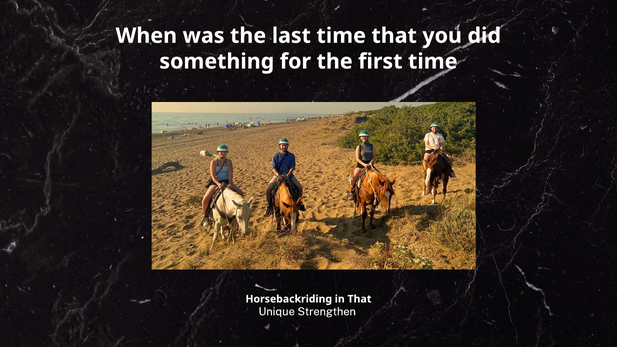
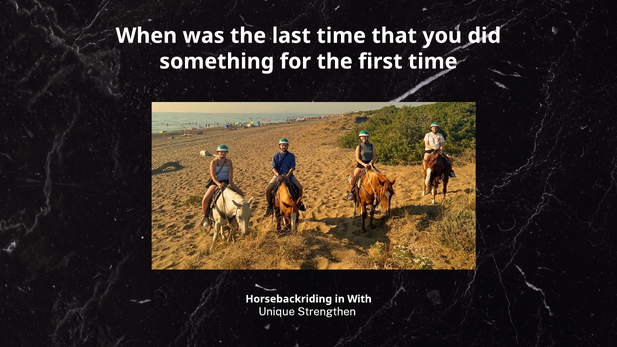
in That: That -> With (360, 299)
